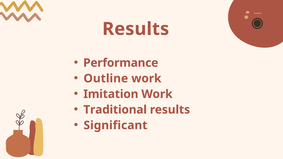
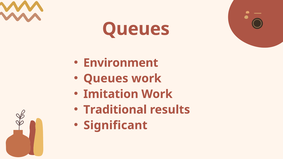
Results: Results -> Queues (136, 29)
Performance: Performance -> Environment (121, 63)
Outline: Outline -> Queues (106, 79)
